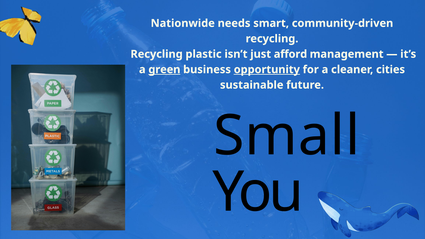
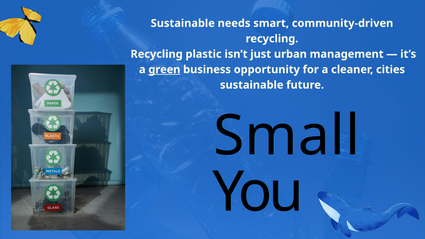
Nationwide: Nationwide -> Sustainable (183, 23)
afford: afford -> urban (290, 54)
opportunity underline: present -> none (267, 70)
